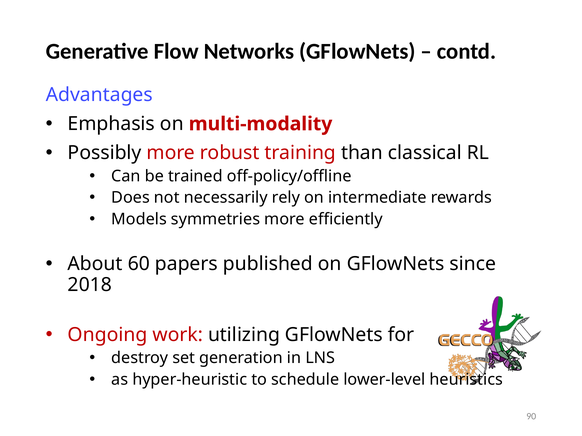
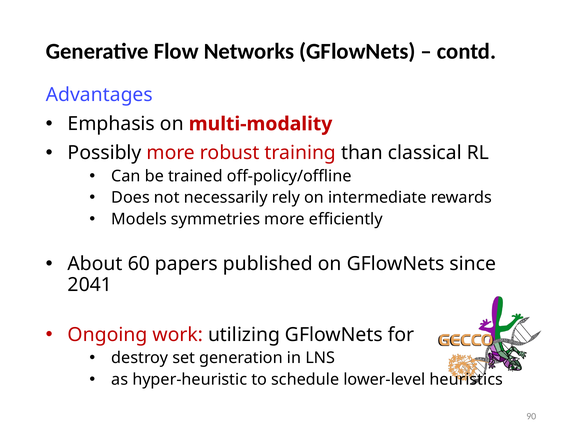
2018: 2018 -> 2041 (90, 285)
